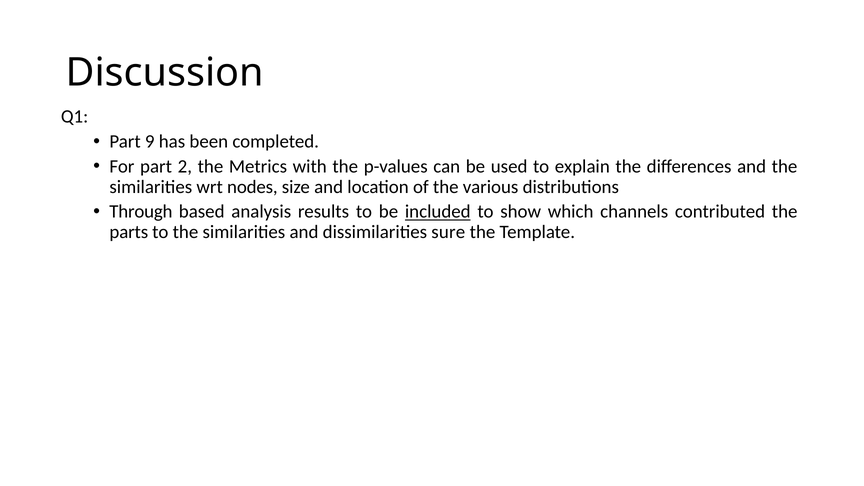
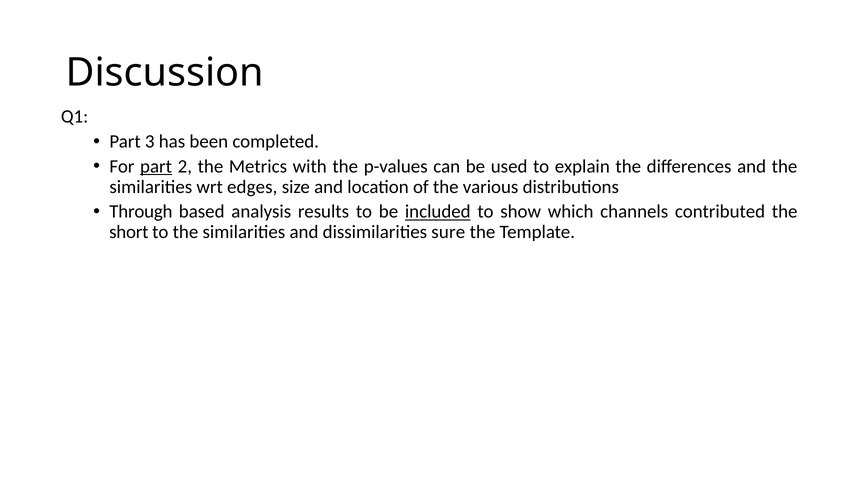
9: 9 -> 3 (150, 142)
part underline: none -> present (156, 166)
nodes: nodes -> edges (252, 187)
parts: parts -> short (129, 232)
